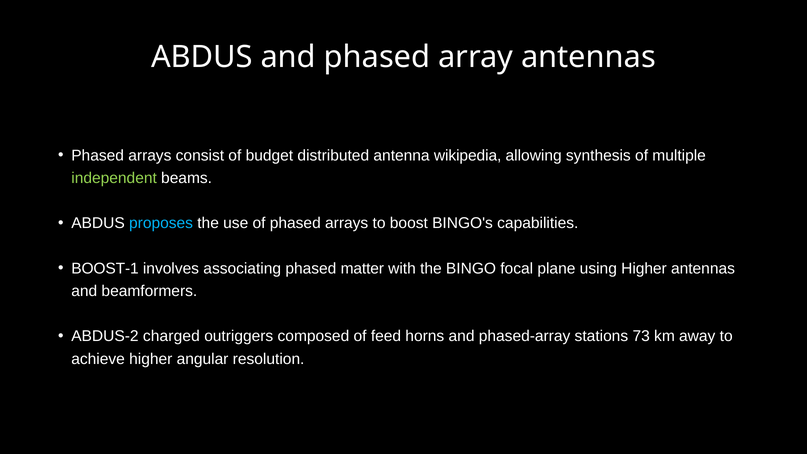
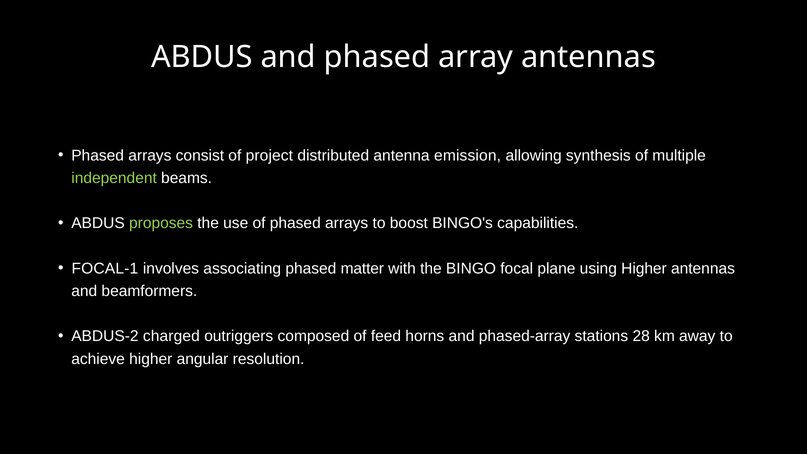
budget: budget -> project (269, 156)
wikipedia: wikipedia -> emission (468, 156)
proposes colour: light blue -> light green (161, 223)
BOOST-1: BOOST-1 -> FOCAL-1 (105, 268)
73: 73 -> 28 (641, 336)
